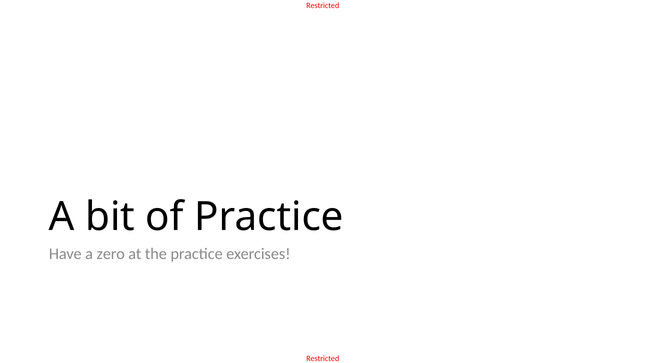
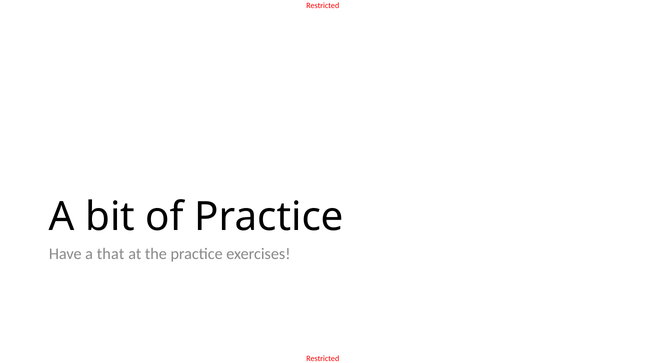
zero: zero -> that (111, 254)
